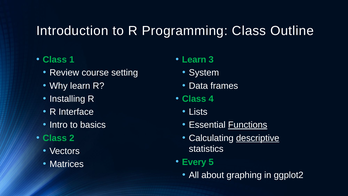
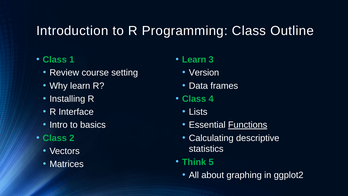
System: System -> Version (204, 73)
descriptive underline: present -> none (258, 138)
Every: Every -> Think (194, 162)
